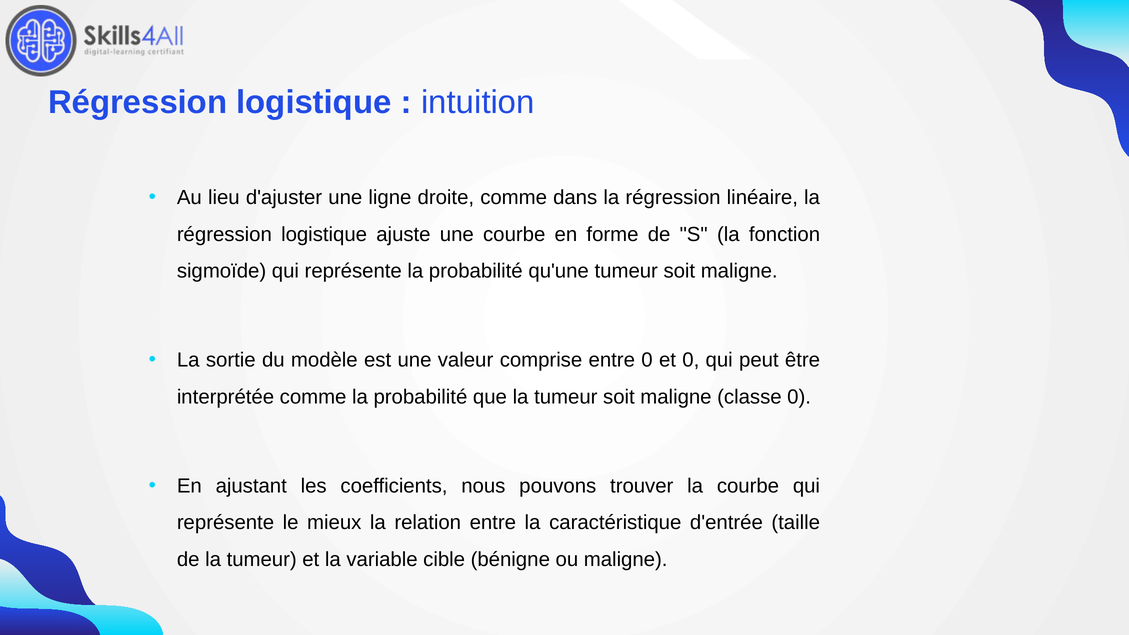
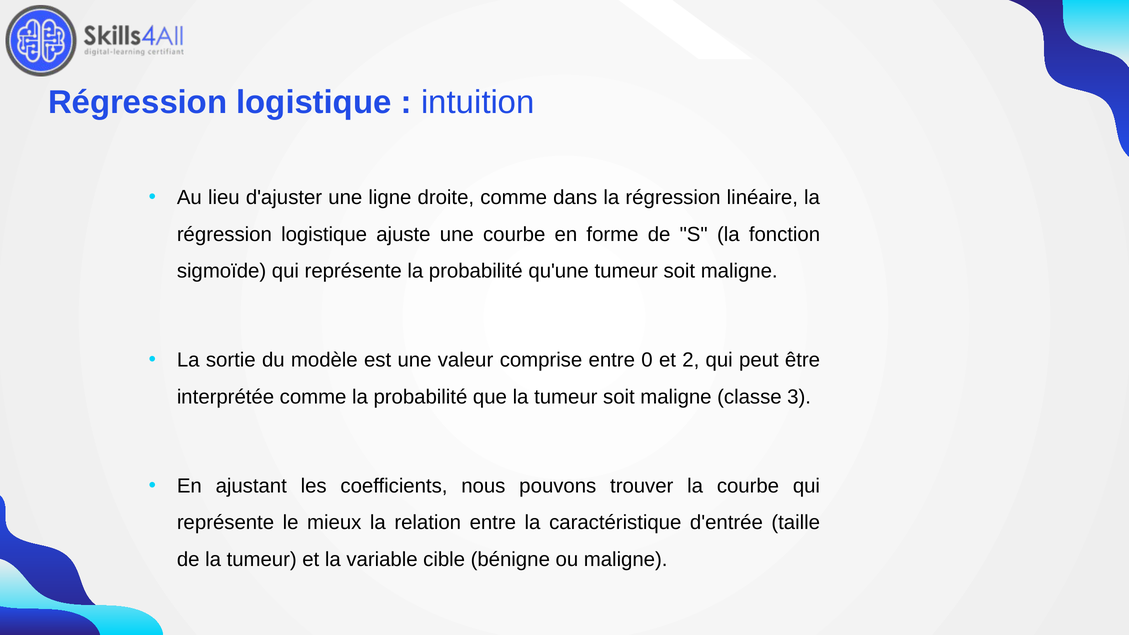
et 0: 0 -> 2 (691, 360)
classe 0: 0 -> 3 (799, 397)
